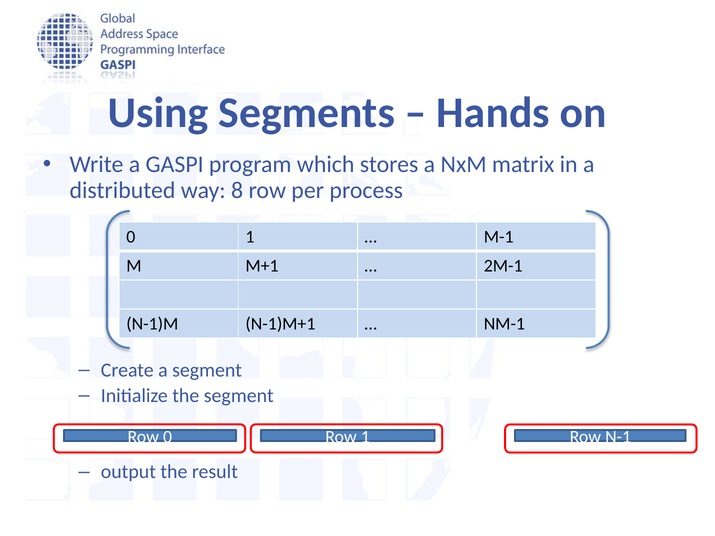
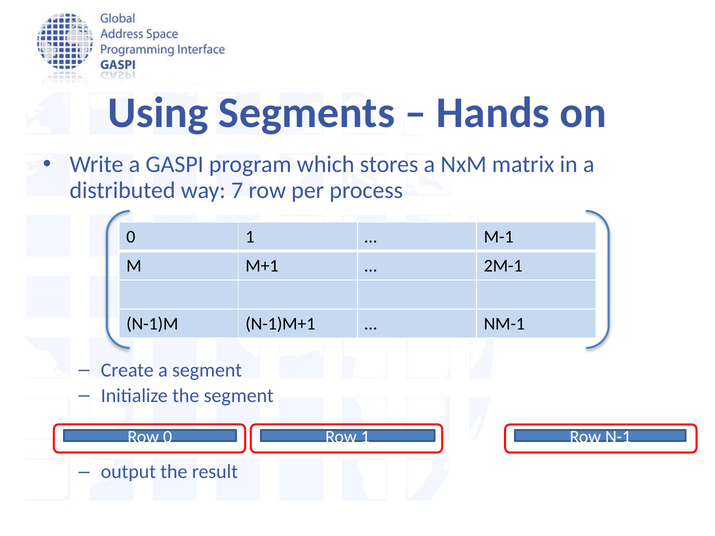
8: 8 -> 7 (237, 190)
